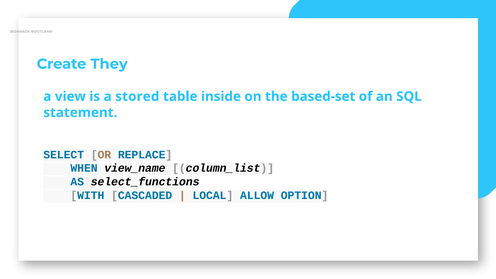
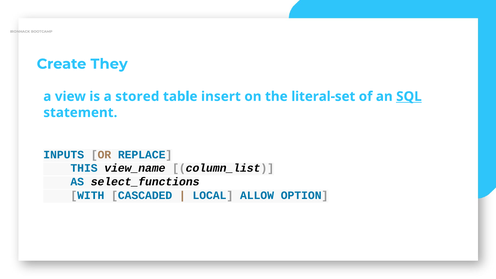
inside: inside -> insert (221, 96)
based-set: based-set -> literal-set (323, 96)
SQL underline: none -> present (409, 96)
SELECT: SELECT -> INPUTS (64, 155)
WHEN: WHEN -> THIS (84, 168)
